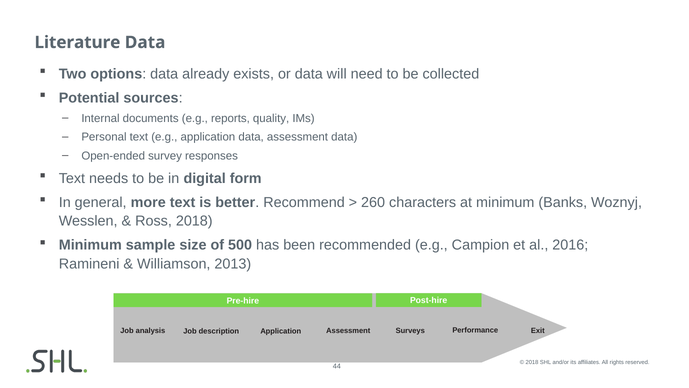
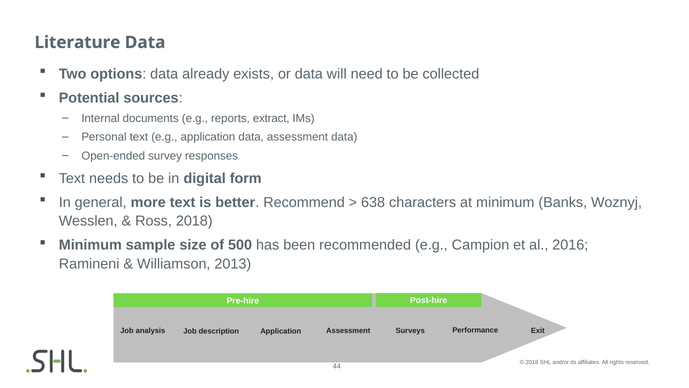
quality: quality -> extract (271, 118)
260: 260 -> 638 (373, 202)
